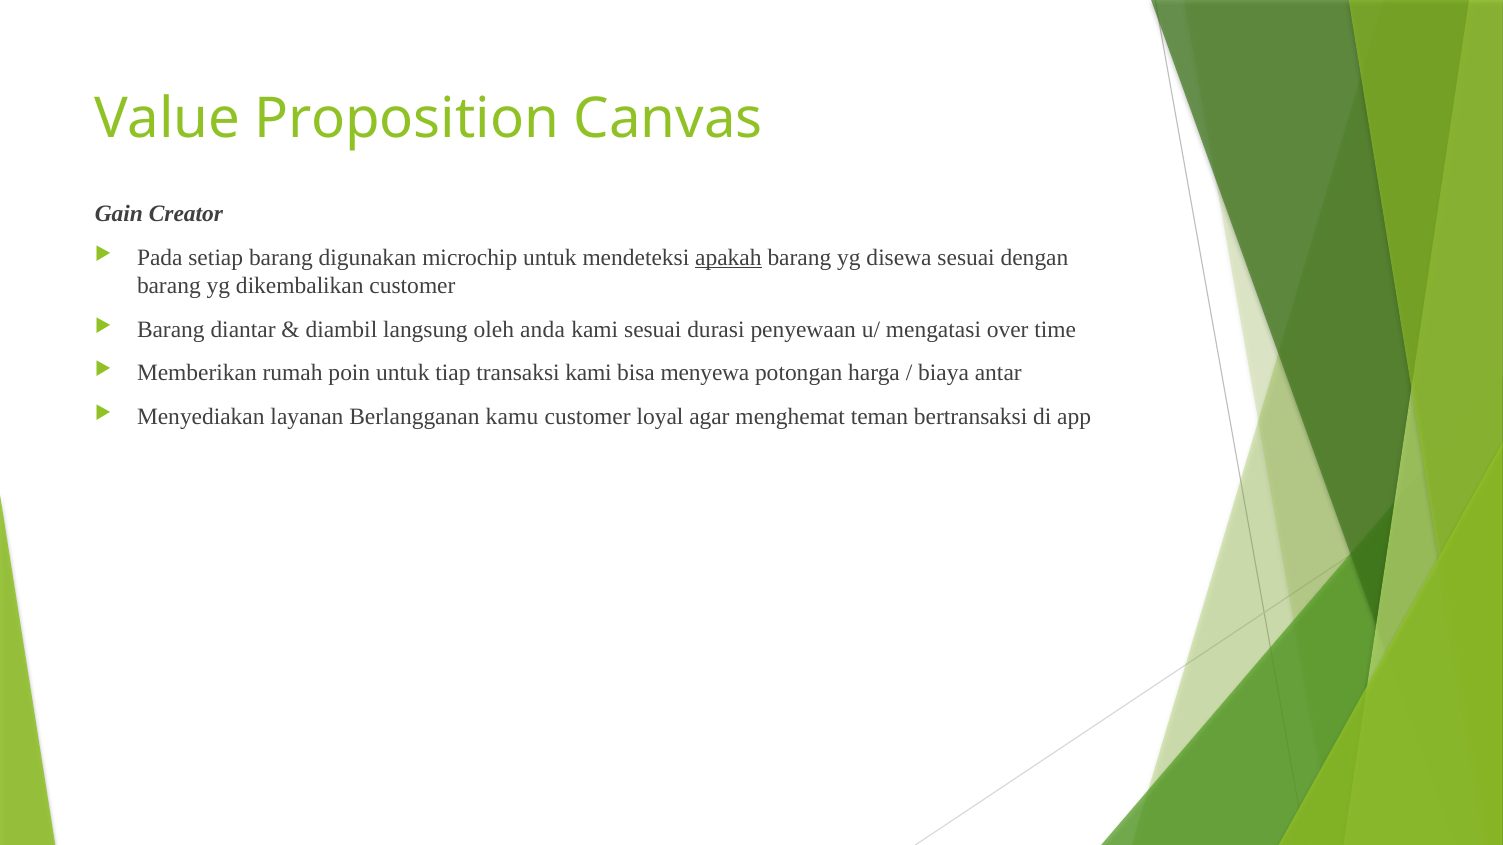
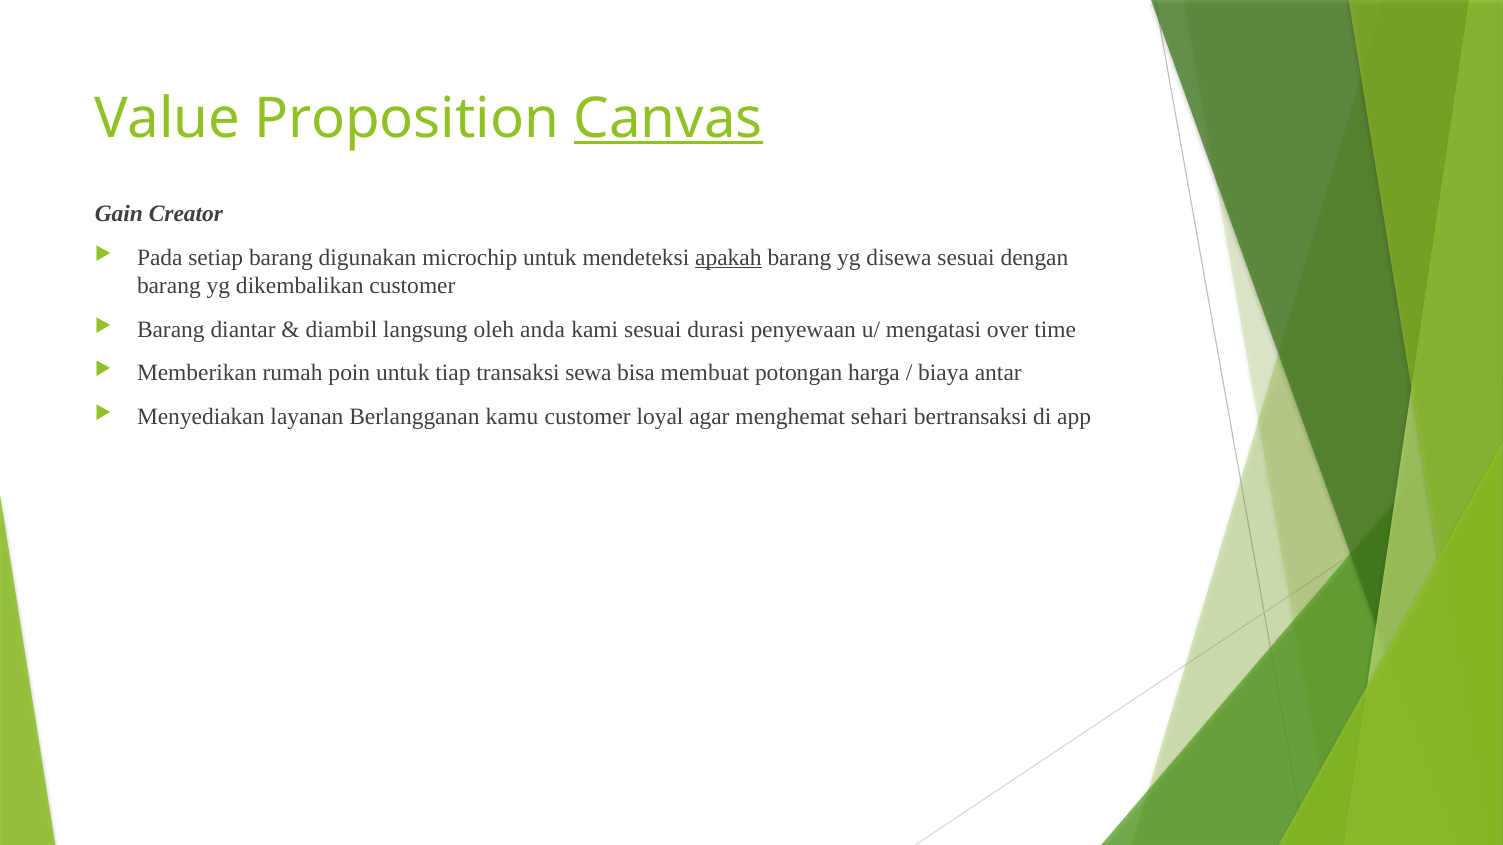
Canvas underline: none -> present (668, 119)
transaksi kami: kami -> sewa (588, 373)
menyewa: menyewa -> membuat (705, 373)
teman: teman -> sehari (879, 417)
